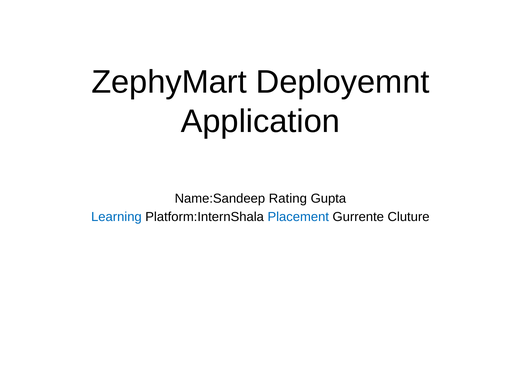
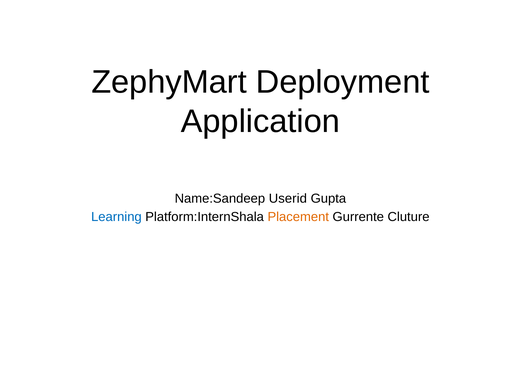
Deployemnt: Deployemnt -> Deployment (343, 82)
Rating: Rating -> Userid (288, 199)
Placement colour: blue -> orange (298, 217)
